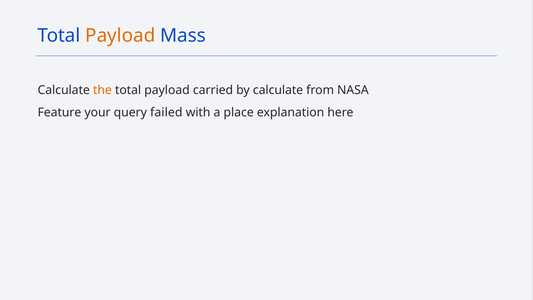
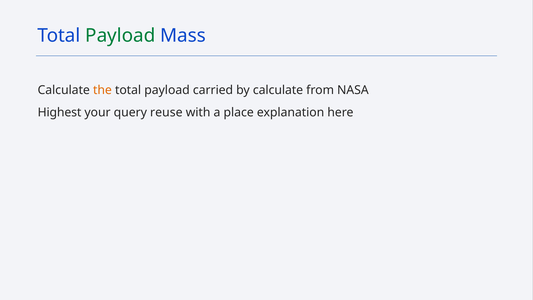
Payload colour: orange -> green (120, 36)
Feature: Feature -> Highest (59, 112)
failed: failed -> reuse (166, 112)
